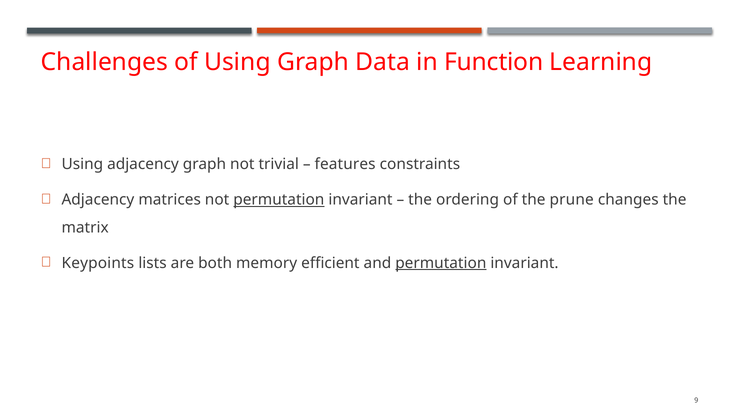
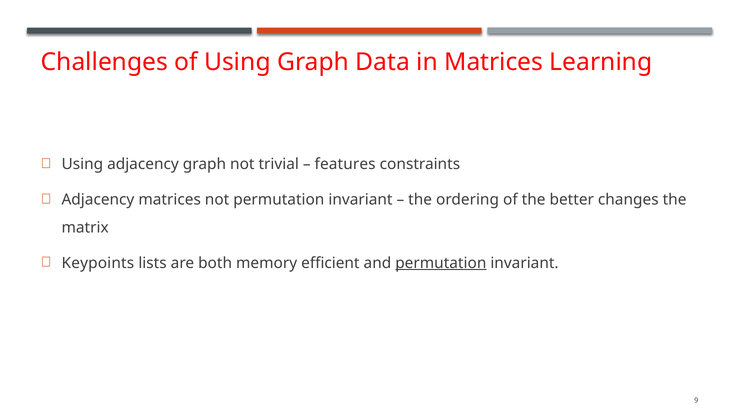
in Function: Function -> Matrices (494, 62)
permutation underline: present -> none (279, 200)
prune: prune -> better (572, 200)
